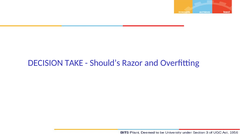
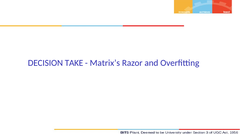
Should’s: Should’s -> Matrix’s (105, 63)
